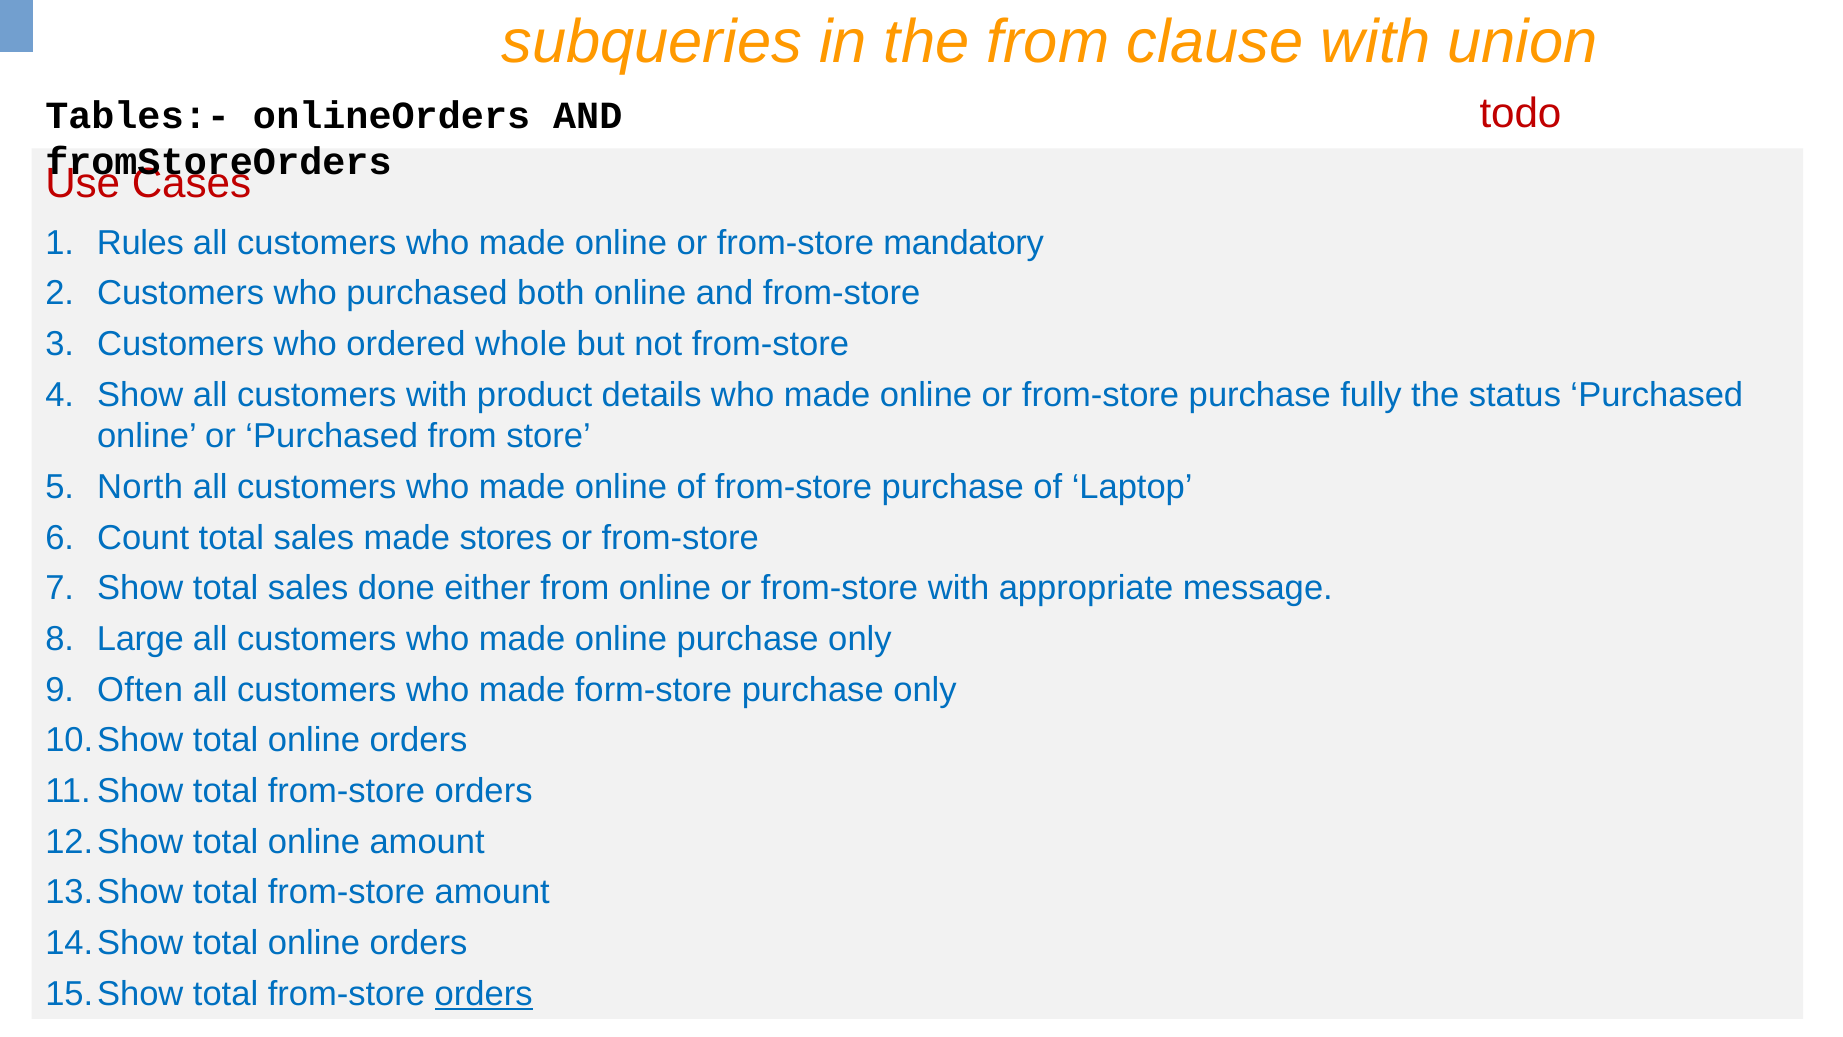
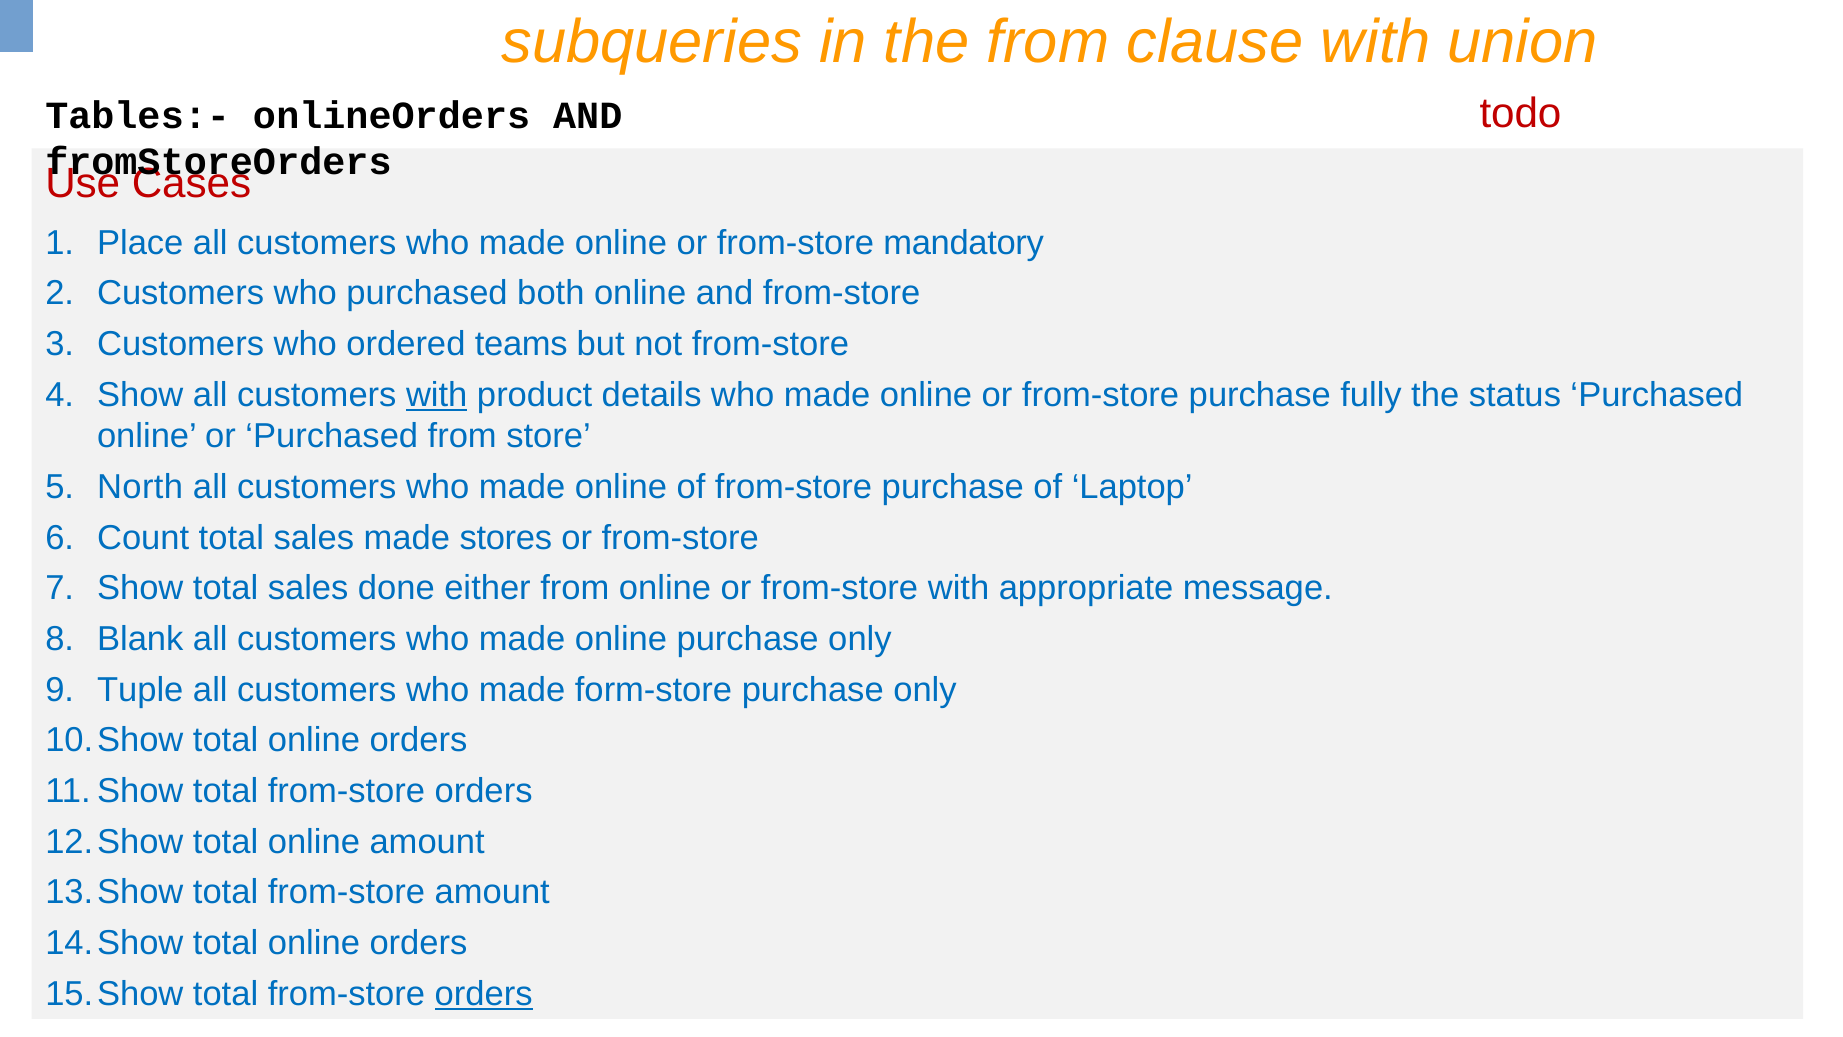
Rules: Rules -> Place (140, 243)
whole: whole -> teams (521, 344)
with underline: none -> present (437, 395)
Large: Large -> Blank (140, 639)
Often: Often -> Tuple (140, 689)
